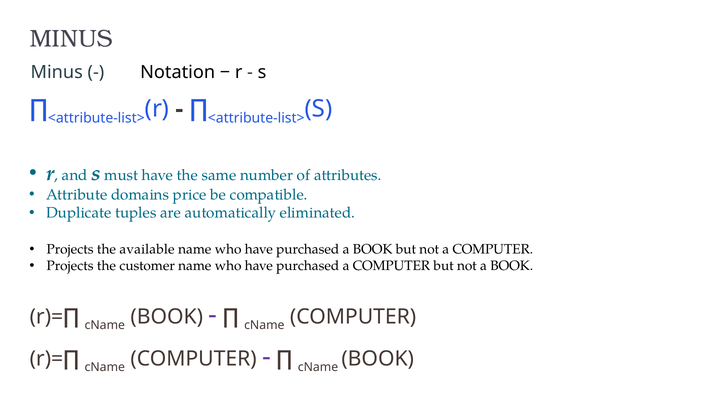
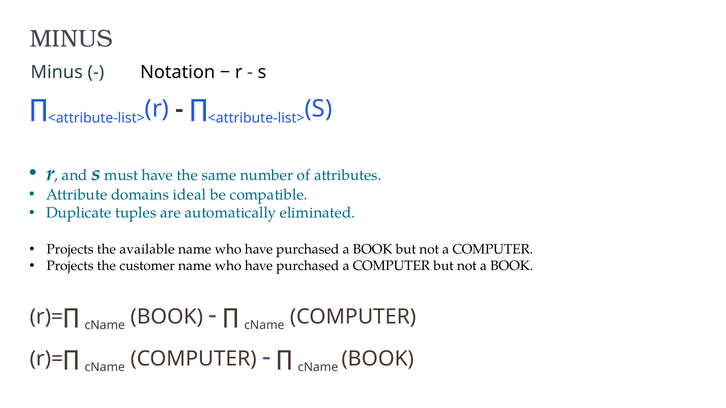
price: price -> ideal (190, 195)
